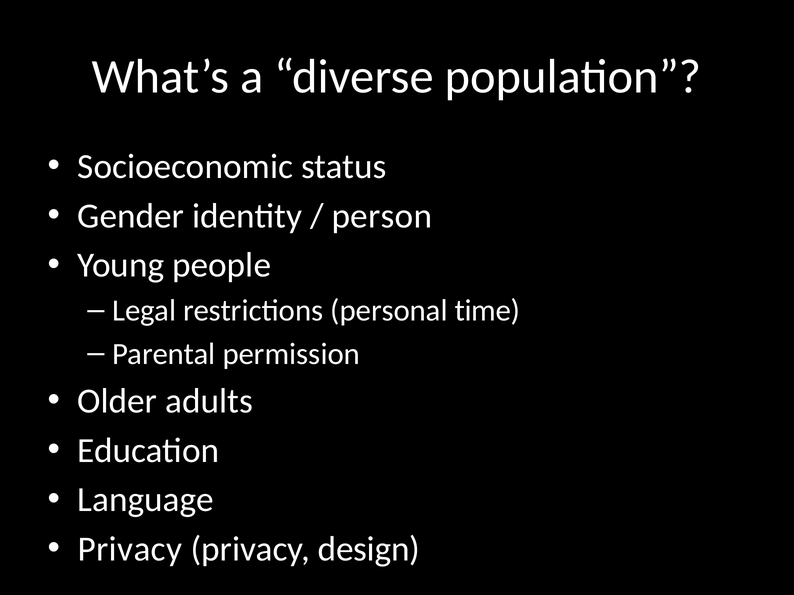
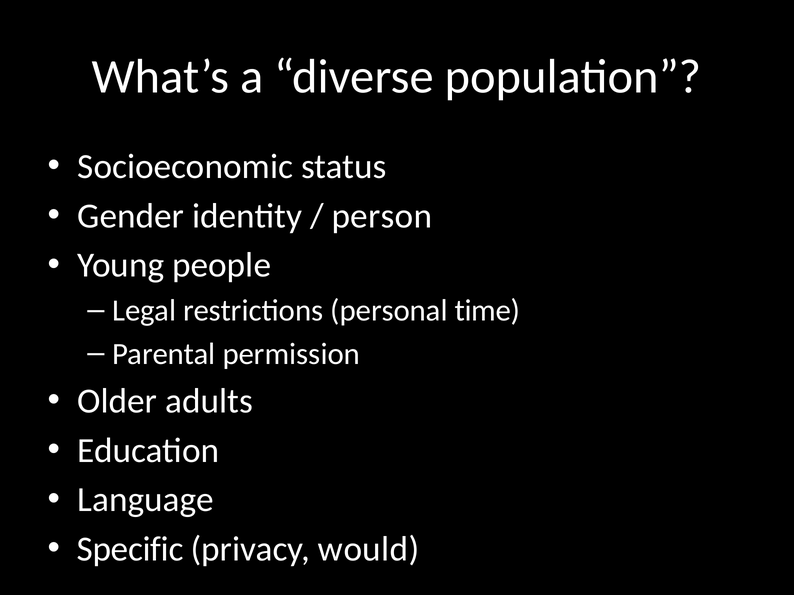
Privacy: Privacy -> Specific (130, 550)
design: design -> would (369, 550)
